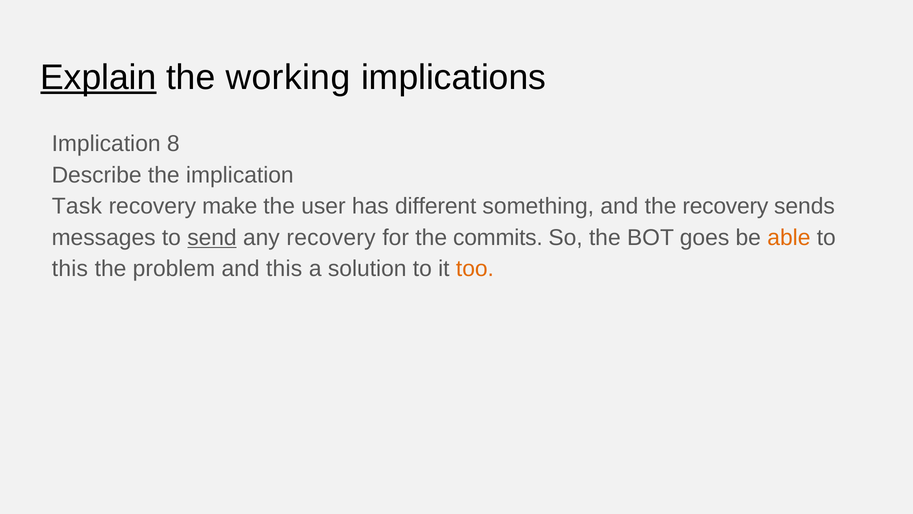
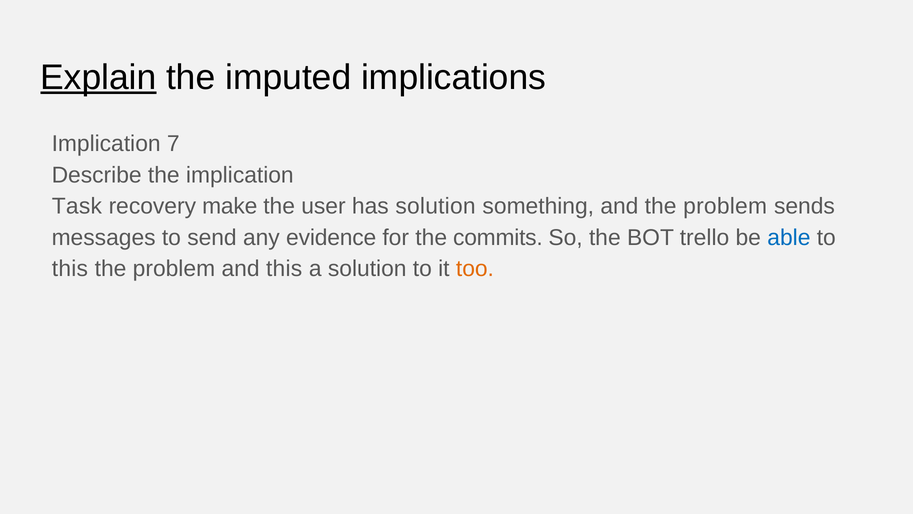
working: working -> imputed (288, 77)
8: 8 -> 7 (173, 144)
has different: different -> solution (436, 206)
and the recovery: recovery -> problem (725, 206)
send underline: present -> none (212, 237)
any recovery: recovery -> evidence (331, 237)
goes: goes -> trello (705, 237)
able colour: orange -> blue (789, 237)
